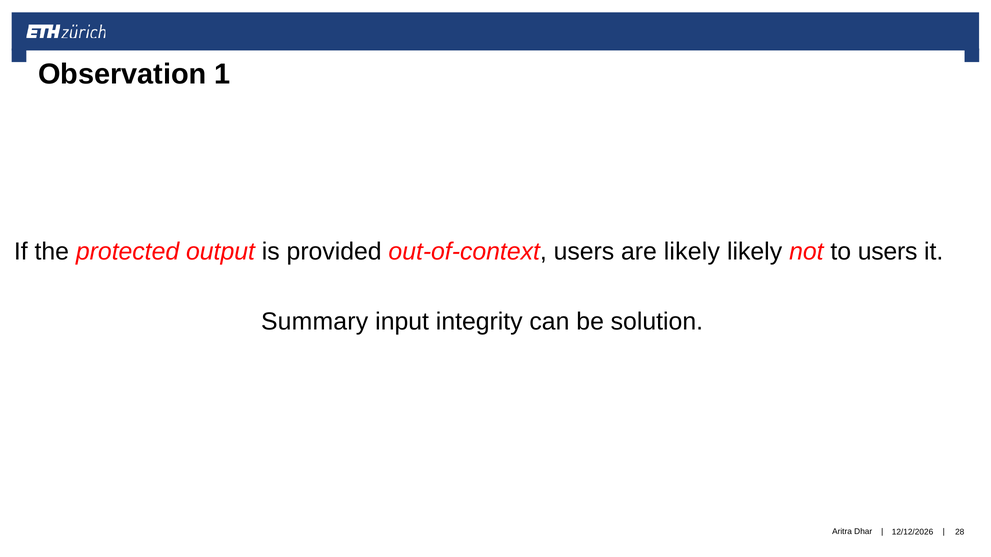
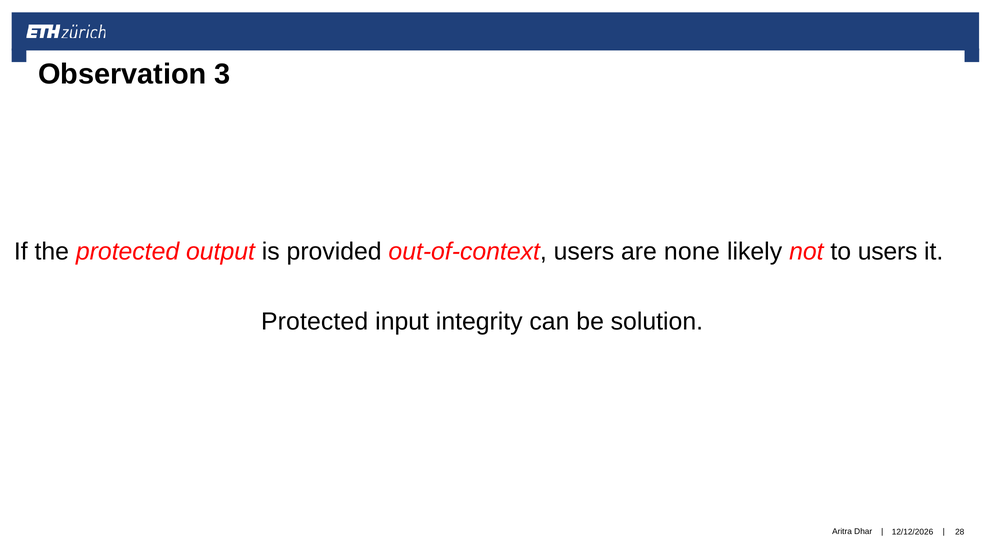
1: 1 -> 3 (222, 74)
are likely: likely -> none (692, 252)
Summary: Summary -> Protected (315, 322)
